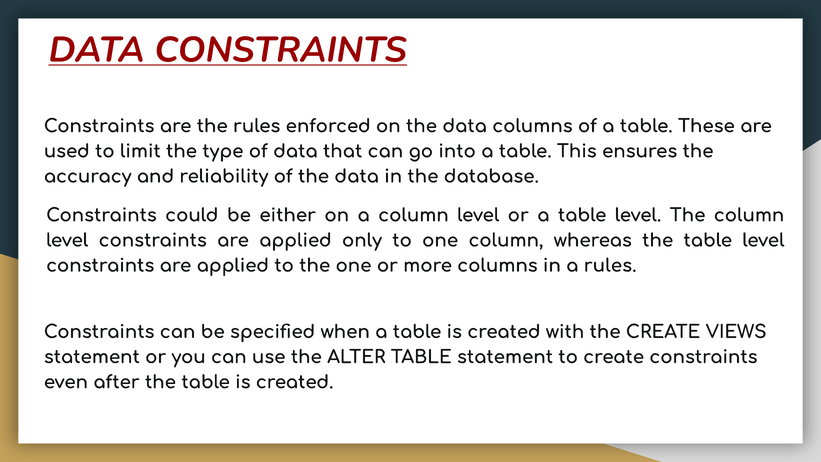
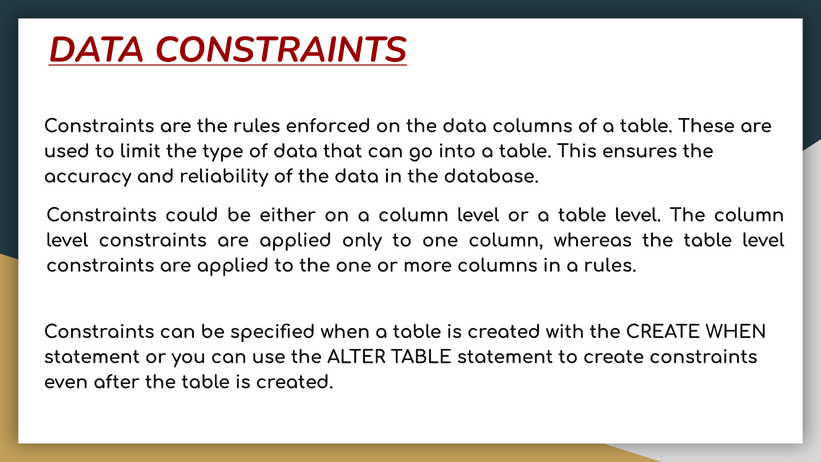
CREATE VIEWS: VIEWS -> WHEN (736, 332)
